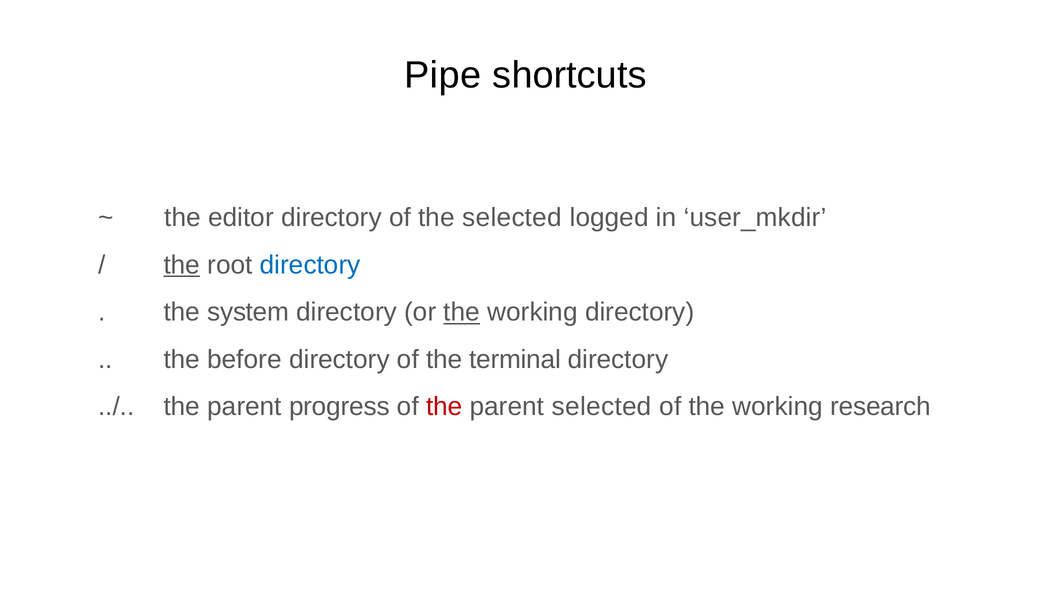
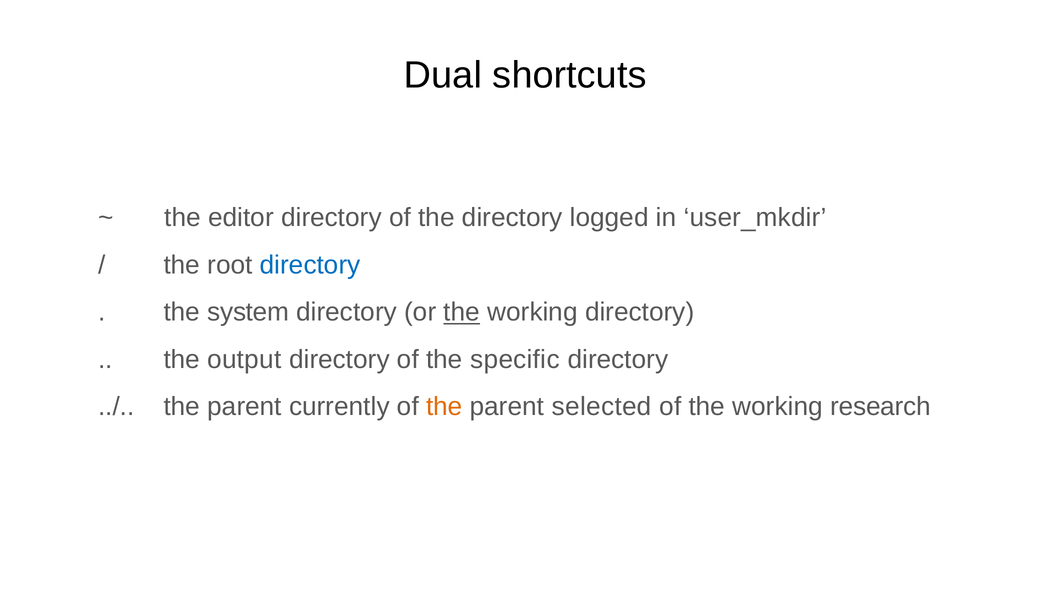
Pipe: Pipe -> Dual (443, 75)
the selected: selected -> directory (512, 218)
the underline: present -> none (182, 265)
before: before -> output (244, 360)
terminal: terminal -> specific (515, 360)
progress: progress -> currently (339, 407)
the colour: red -> orange (444, 407)
